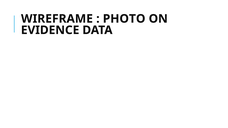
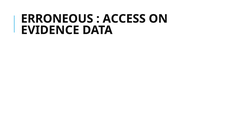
WIREFRAME: WIREFRAME -> ERRONEOUS (57, 19)
PHOTO: PHOTO -> ACCESS (124, 19)
